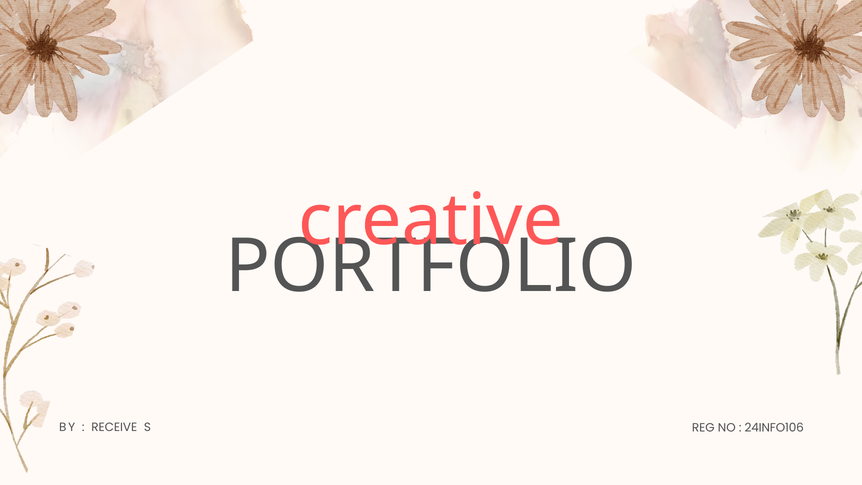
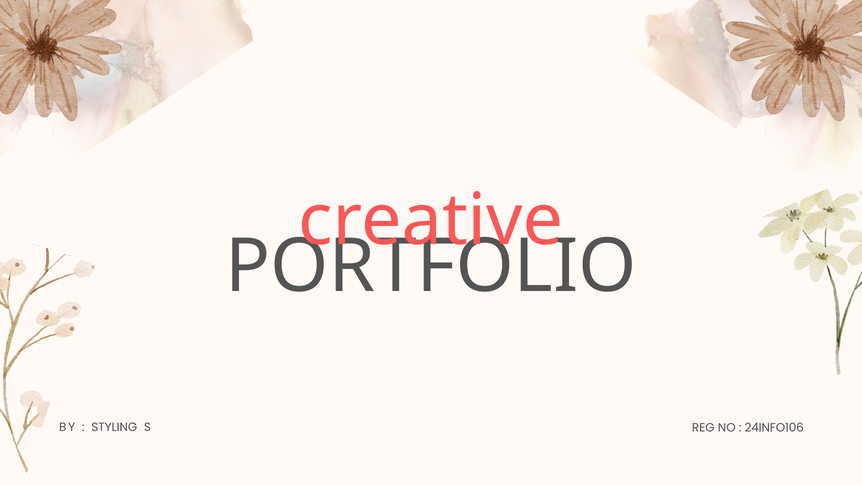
RECEIVE: RECEIVE -> STYLING (114, 427)
